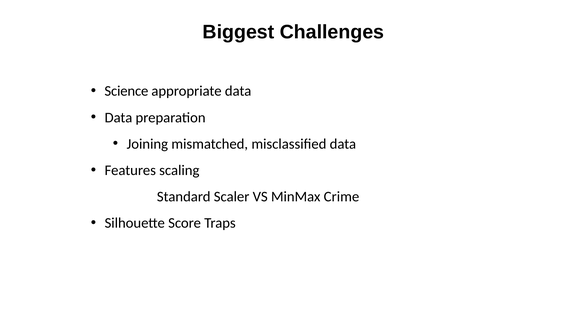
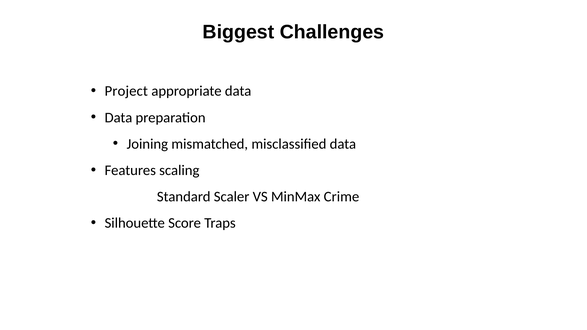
Science: Science -> Project (126, 91)
